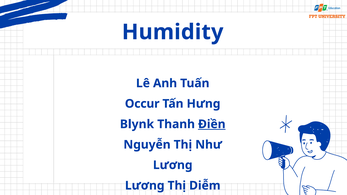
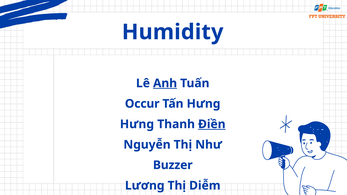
Anh underline: none -> present (165, 83)
Blynk: Blynk -> Hưng (137, 124)
Lương: Lương -> Buzzer (173, 165)
